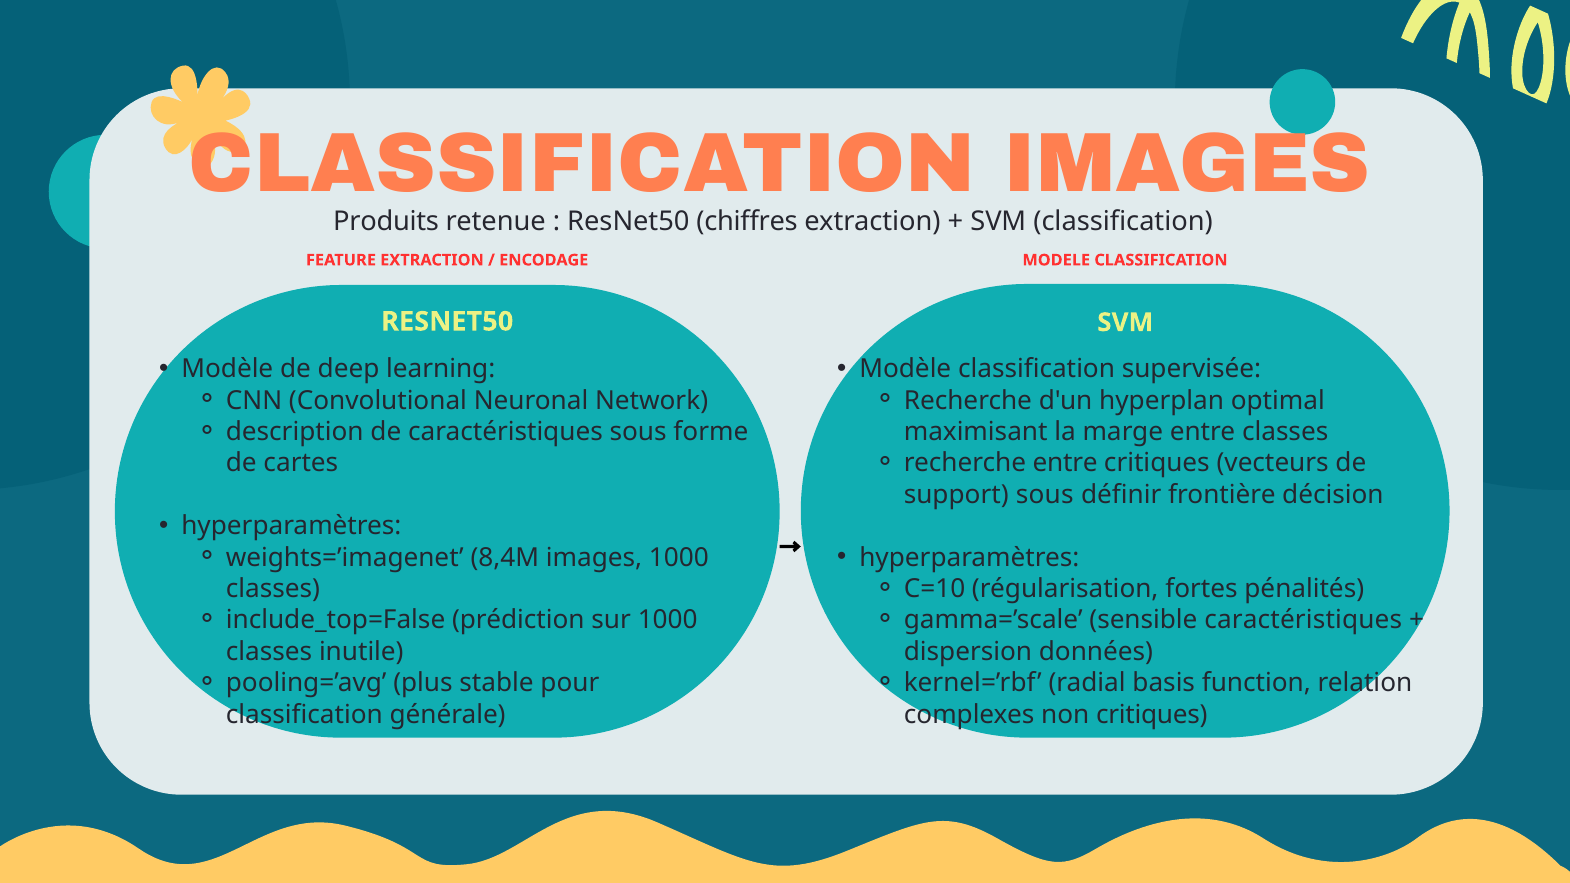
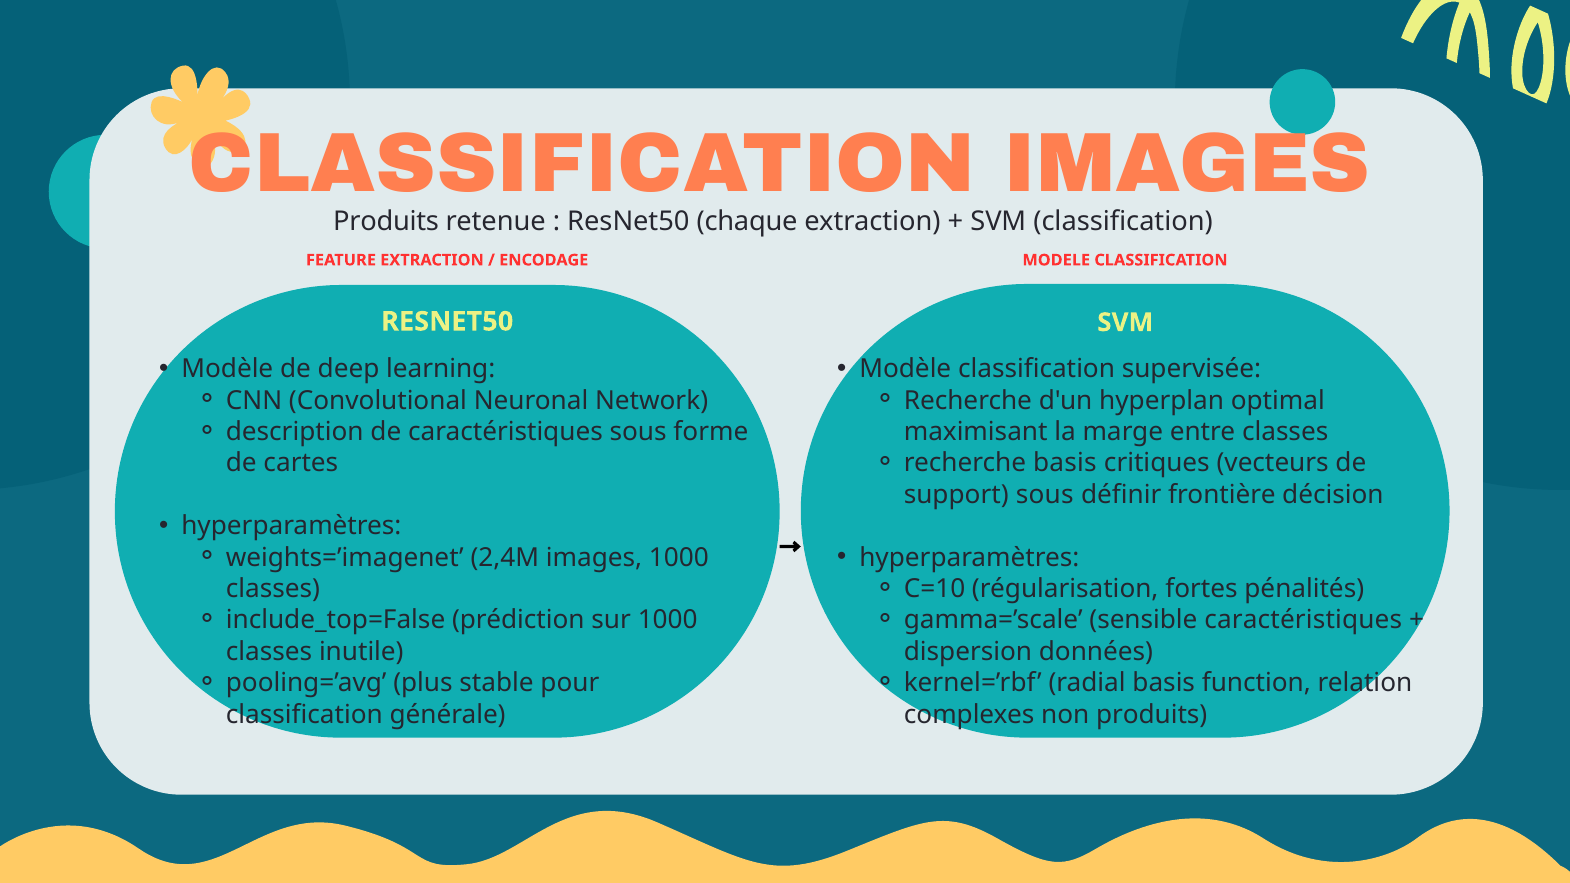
chiffres: chiffres -> chaque (747, 221)
recherche entre: entre -> basis (1065, 463)
8,4M: 8,4M -> 2,4M (505, 558)
non critiques: critiques -> produits (1152, 715)
